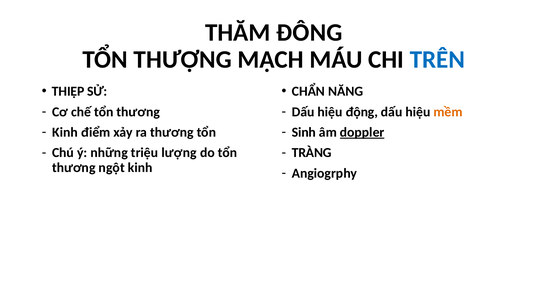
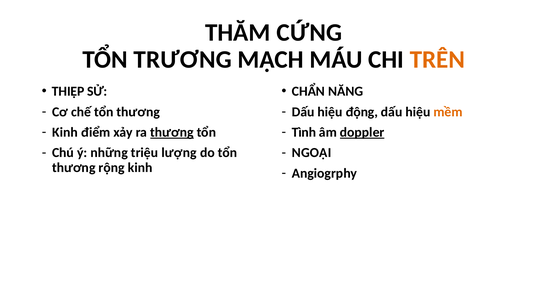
ĐÔNG: ĐÔNG -> CỨNG (309, 32)
THƯỢNG: THƯỢNG -> TRƯƠNG (183, 60)
TRÊN colour: blue -> orange (437, 60)
thương underline: none -> present (172, 132)
Sinh: Sinh -> Tình (304, 132)
TRÀNG: TRÀNG -> NGOẠI (312, 153)
ngột: ngột -> rộng (112, 168)
